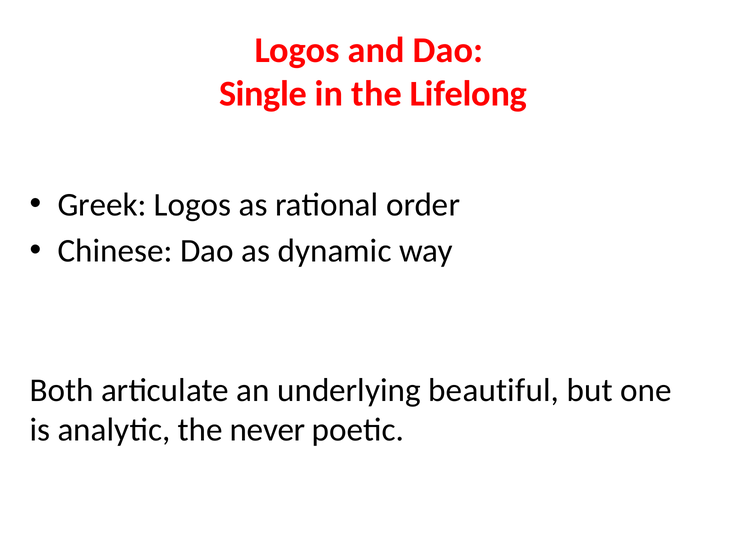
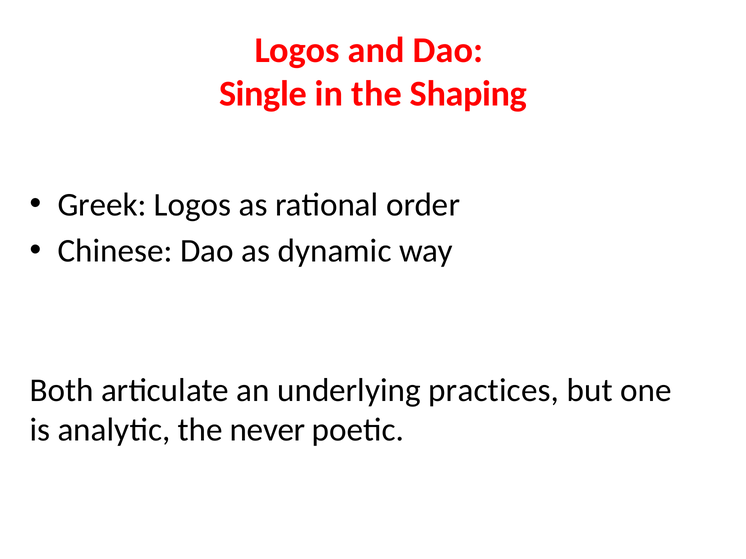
Lifelong: Lifelong -> Shaping (468, 94)
beautiful: beautiful -> practices (494, 391)
